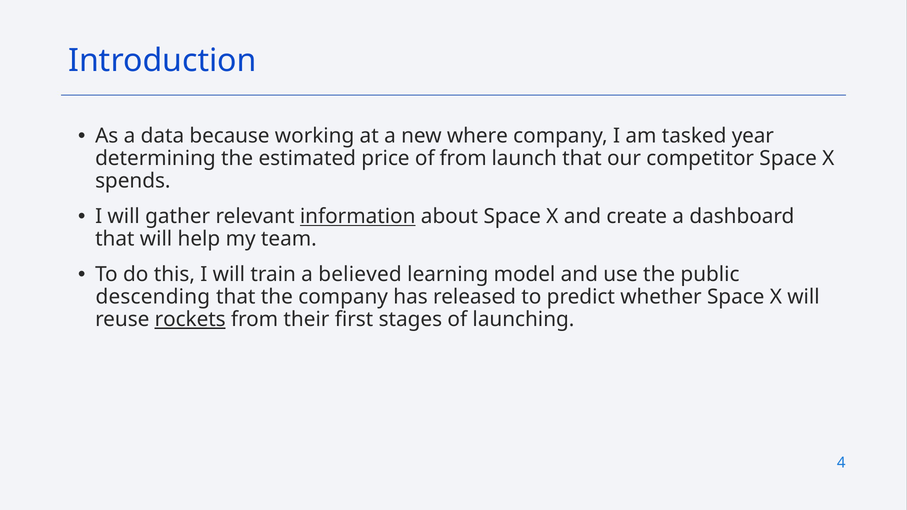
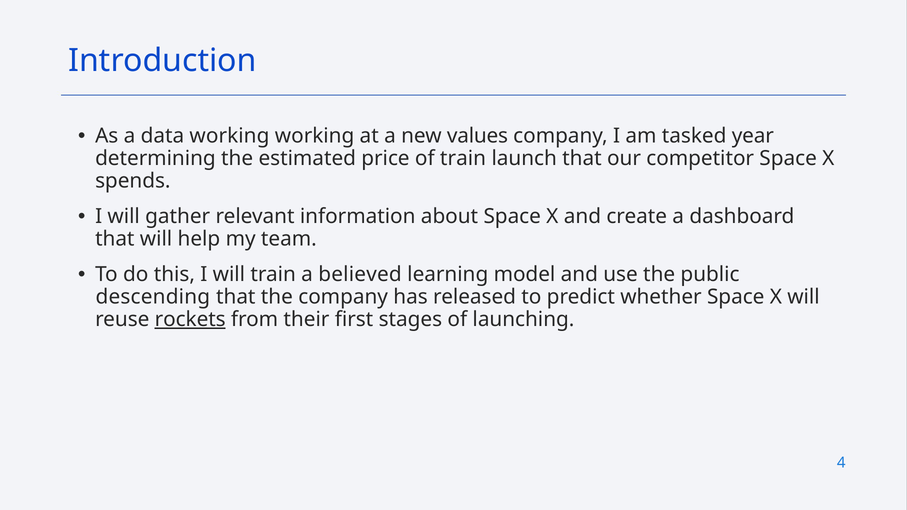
data because: because -> working (229, 136)
where: where -> values (477, 136)
of from: from -> train (463, 158)
information underline: present -> none (358, 217)
